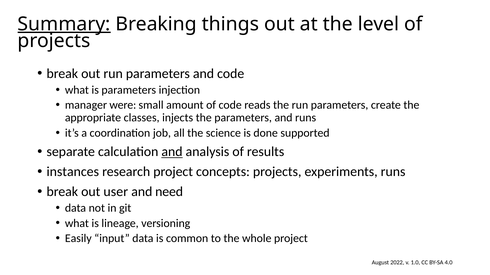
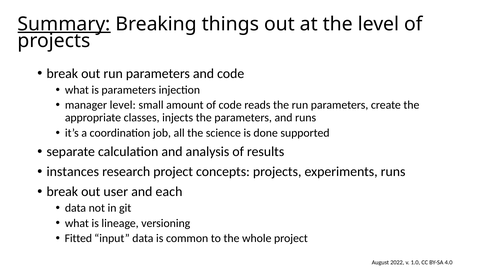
manager were: were -> level (123, 105)
and underline: present -> none (172, 152)
need: need -> each (169, 192)
Easily: Easily -> Fitted (78, 239)
